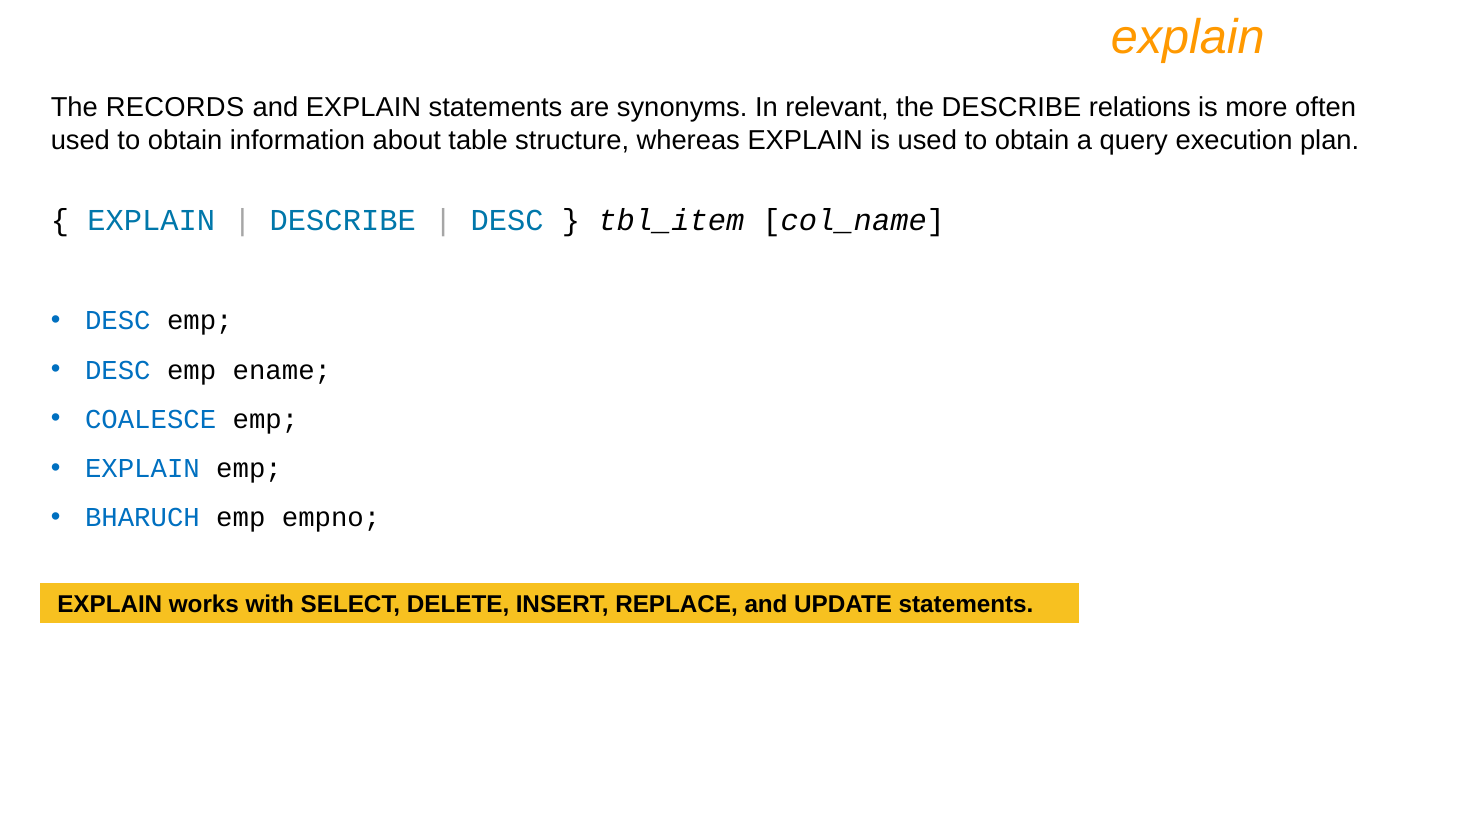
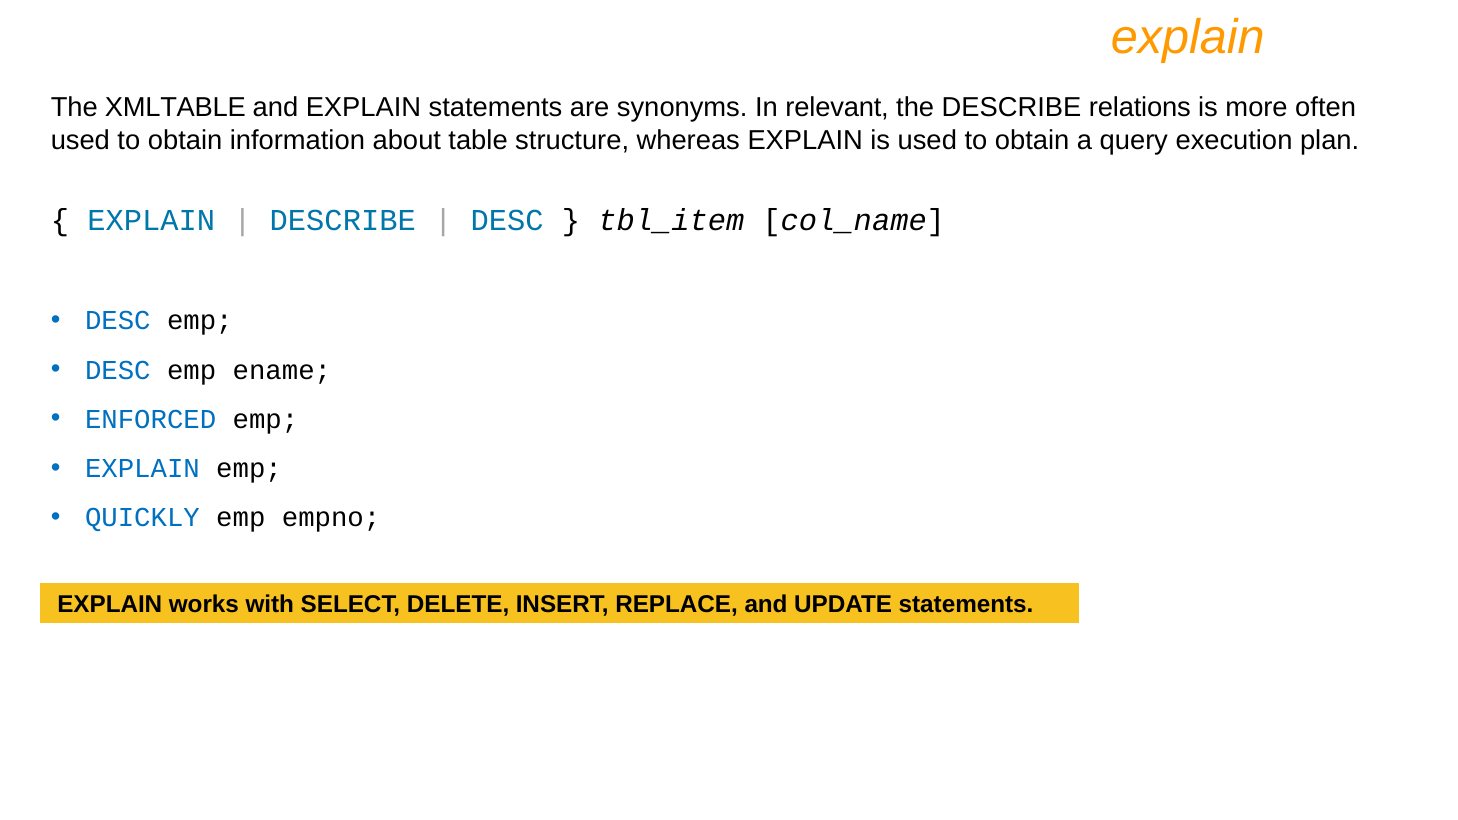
RECORDS: RECORDS -> XMLTABLE (175, 108)
COALESCE: COALESCE -> ENFORCED (151, 419)
BHARUCH: BHARUCH -> QUICKLY (142, 518)
